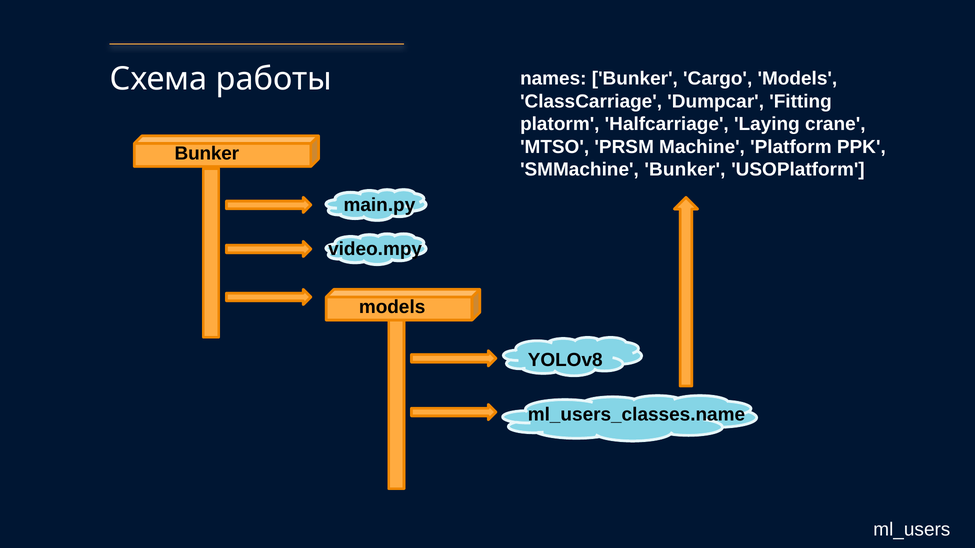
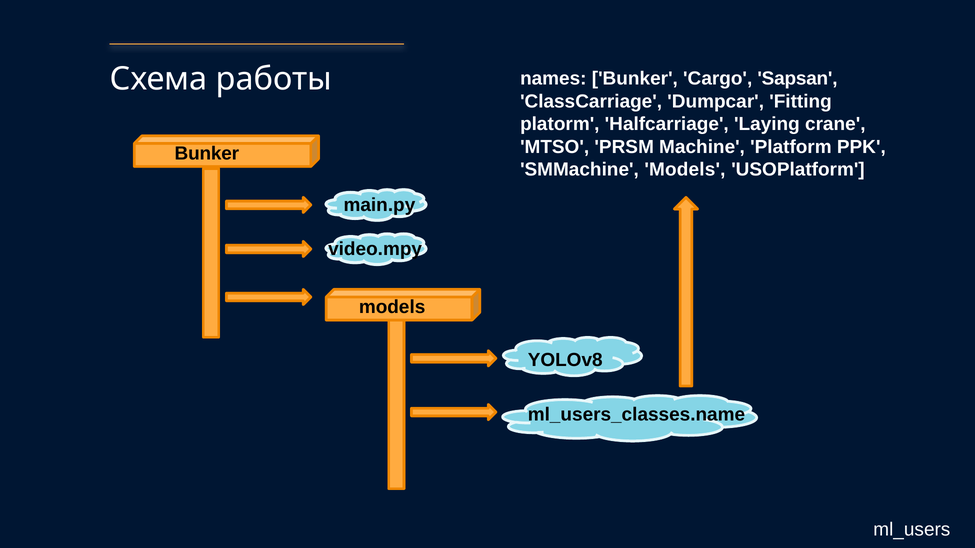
Cargo Models: Models -> Sapsan (797, 79)
SMMachine Bunker: Bunker -> Models (685, 170)
